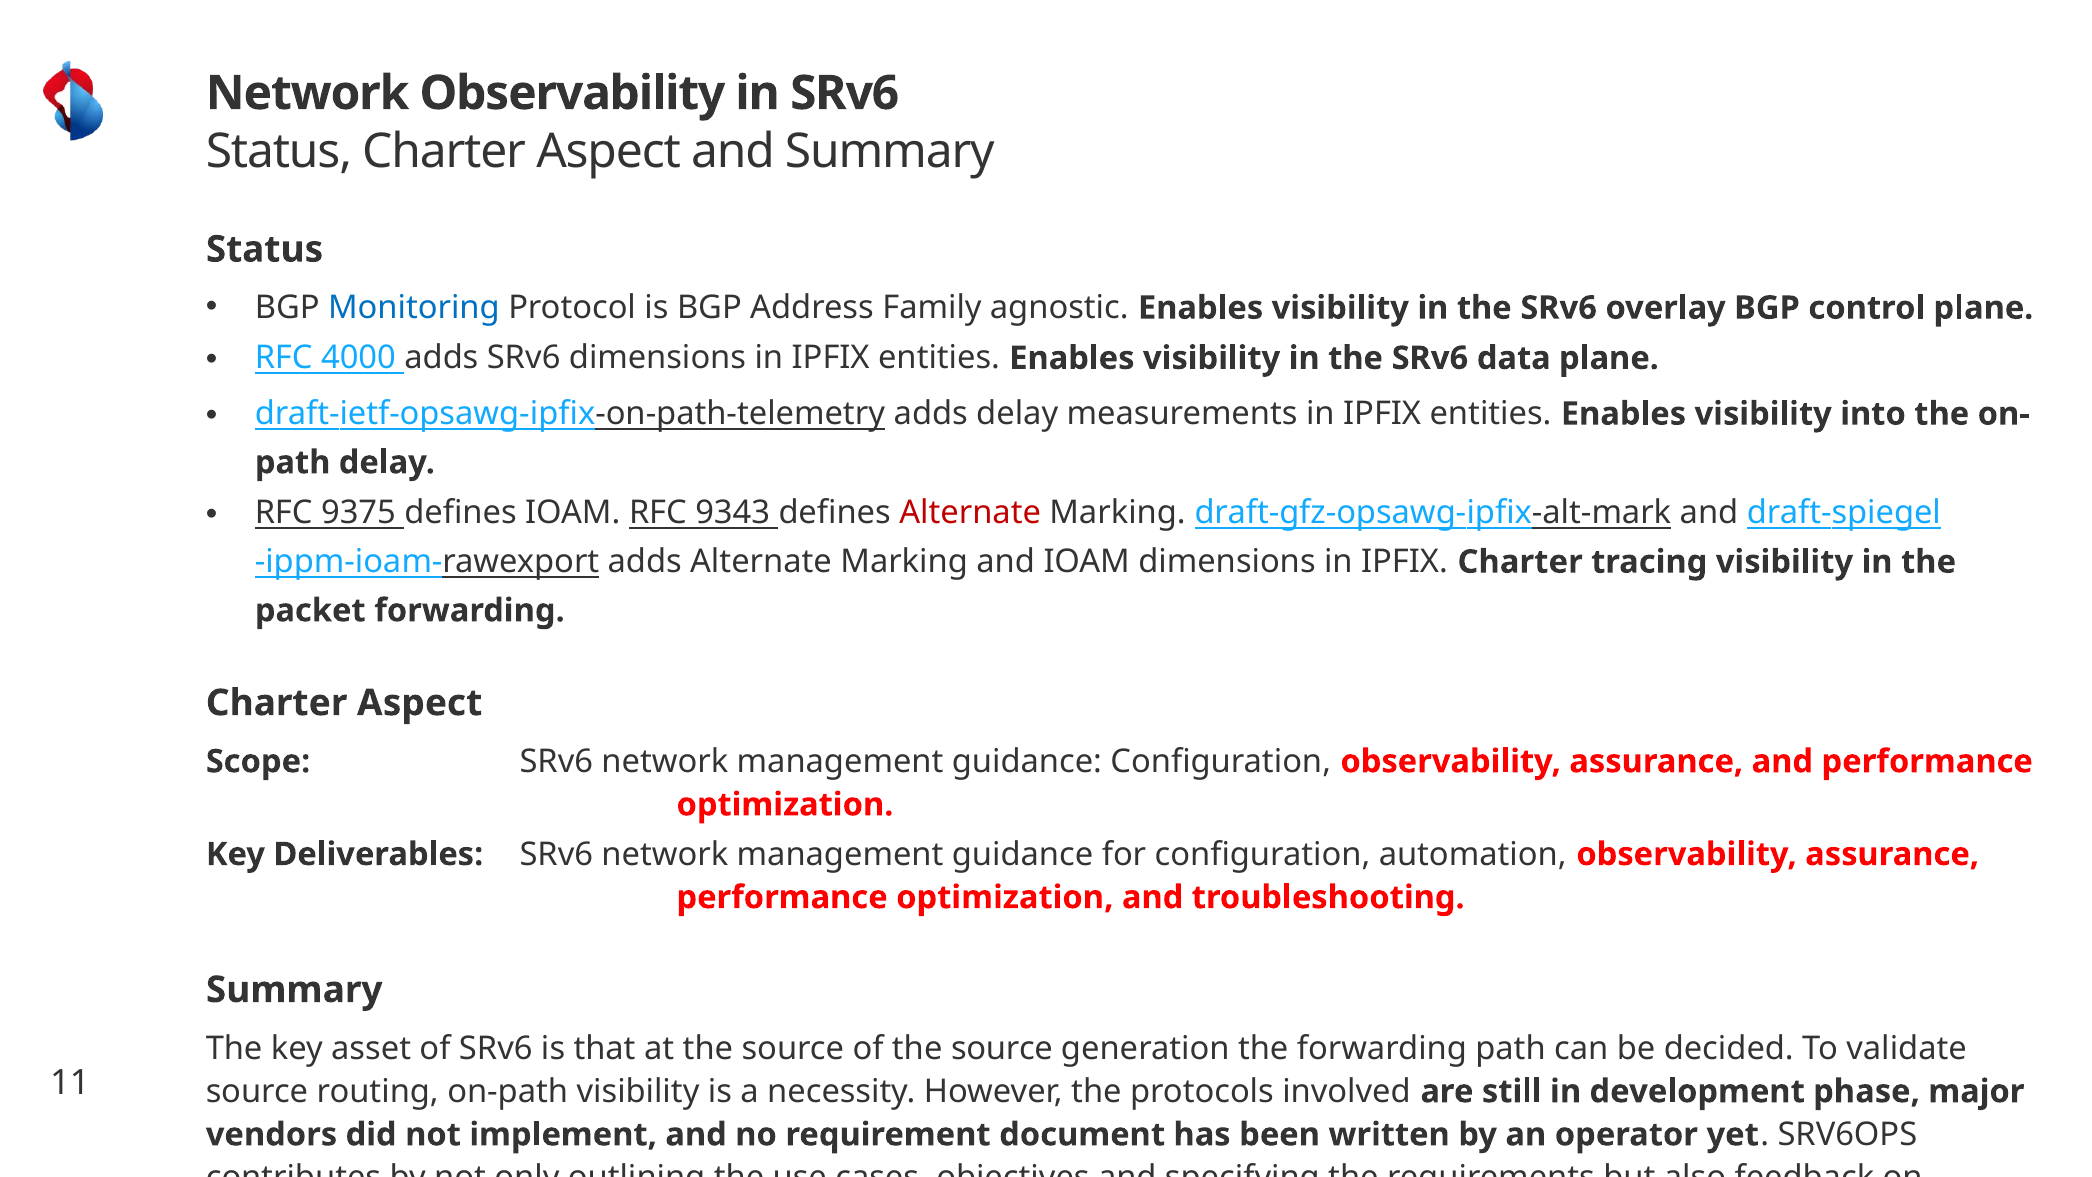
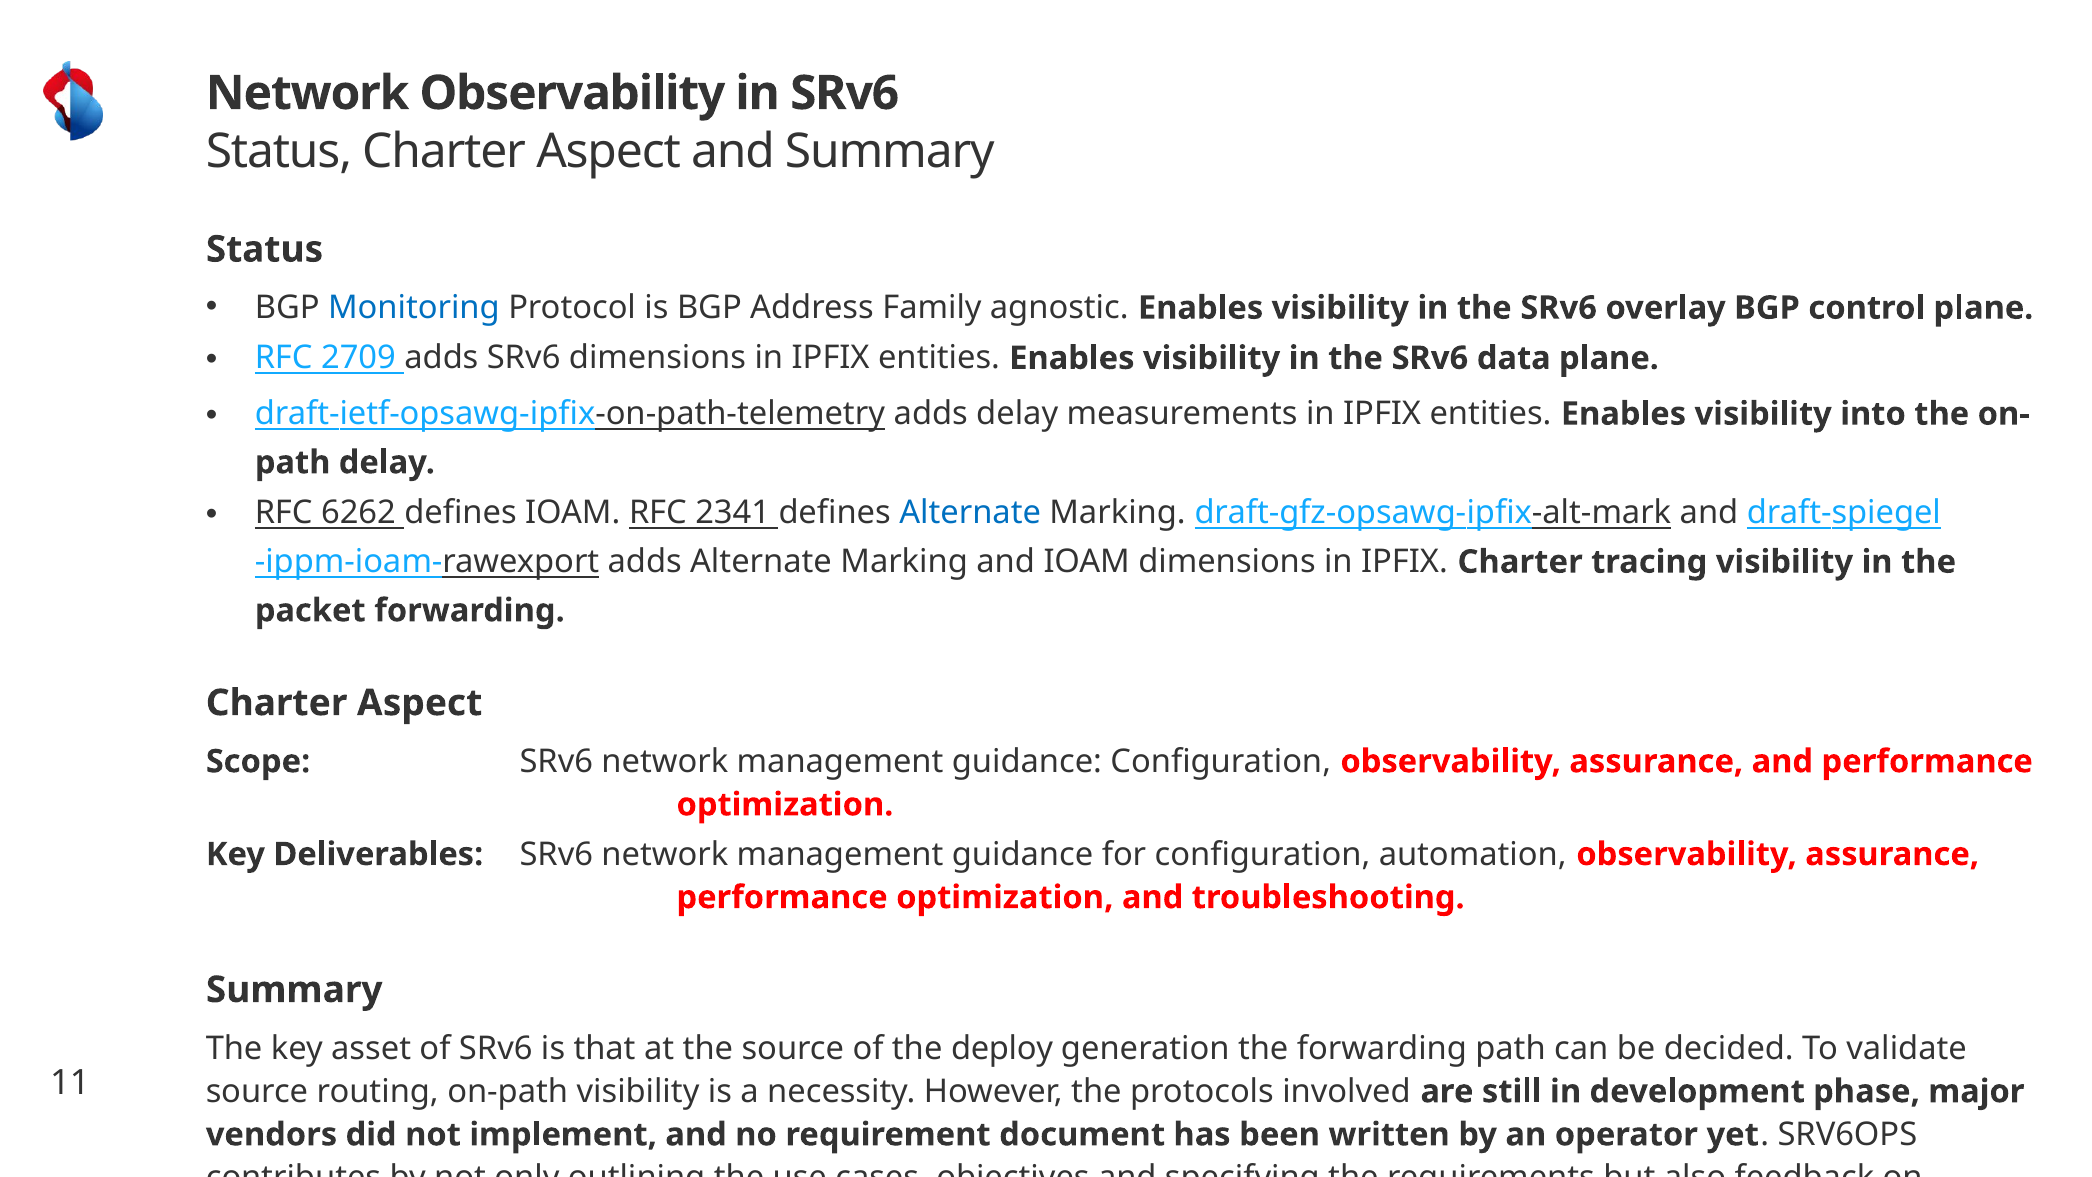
4000: 4000 -> 2709 (358, 358)
9375: 9375 -> 6262 (358, 513)
9343: 9343 -> 2341 (733, 513)
Alternate colour: red -> blue (970, 513)
of the source: source -> deploy (1002, 1048)
